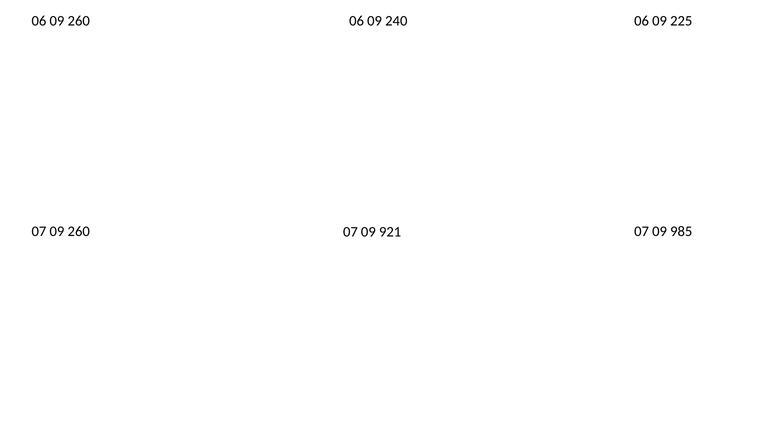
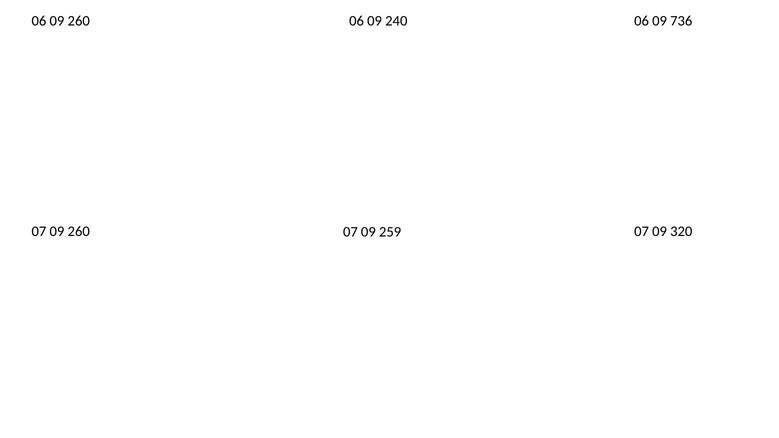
225: 225 -> 736 (681, 21)
921: 921 -> 259 (390, 232)
985: 985 -> 320 (681, 232)
